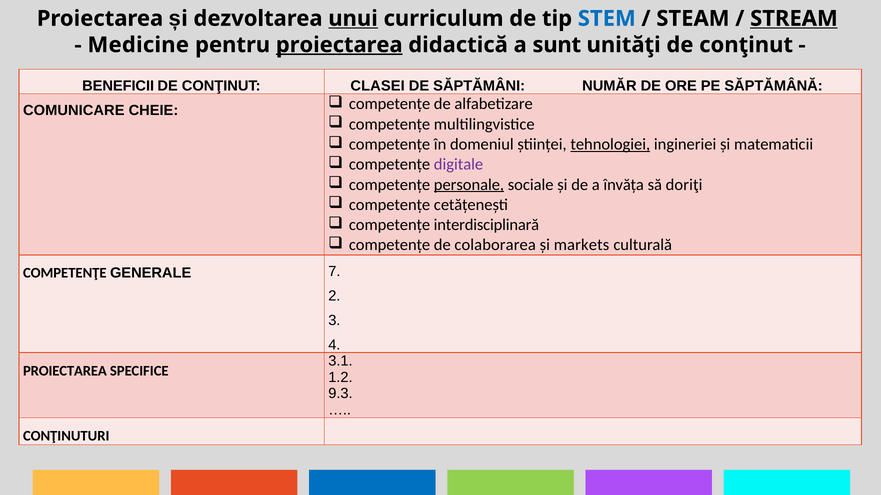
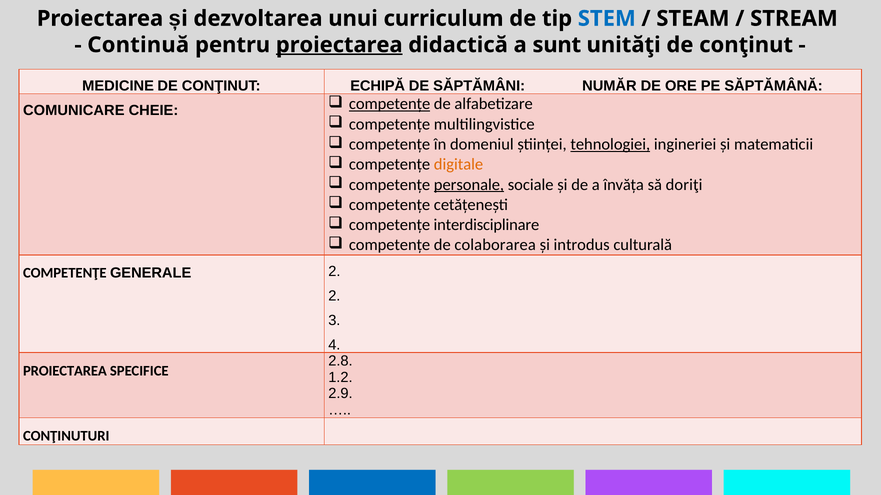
unui underline: present -> none (353, 19)
STREAM underline: present -> none (794, 19)
Medicine: Medicine -> Continuă (138, 45)
BENEFICII: BENEFICII -> MEDICINE (118, 86)
CLASEI: CLASEI -> ECHIPĂ (378, 86)
competențe underline: none -> present (390, 104)
digitale colour: purple -> orange (459, 165)
interdisciplinară: interdisciplinară -> interdisciplinare (486, 225)
markets: markets -> introdus (582, 245)
GENERALE 7: 7 -> 2 (334, 272)
3.1: 3.1 -> 2.8 (341, 361)
9.3: 9.3 -> 2.9 (341, 394)
